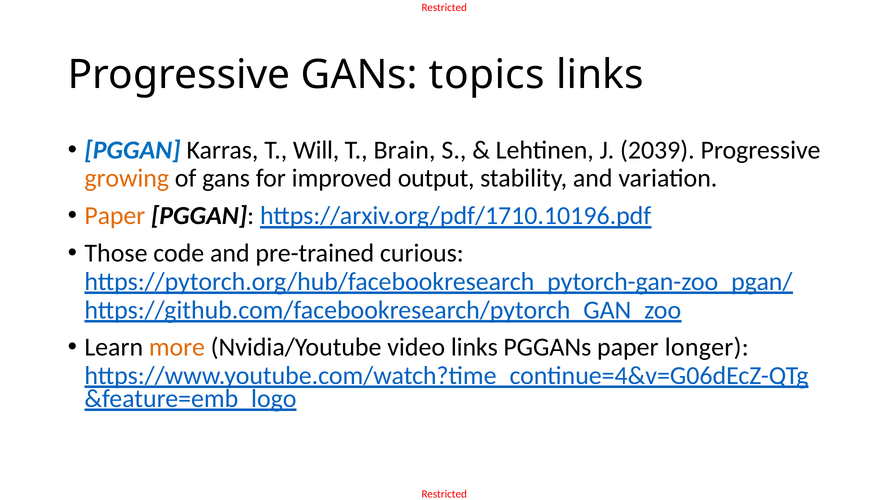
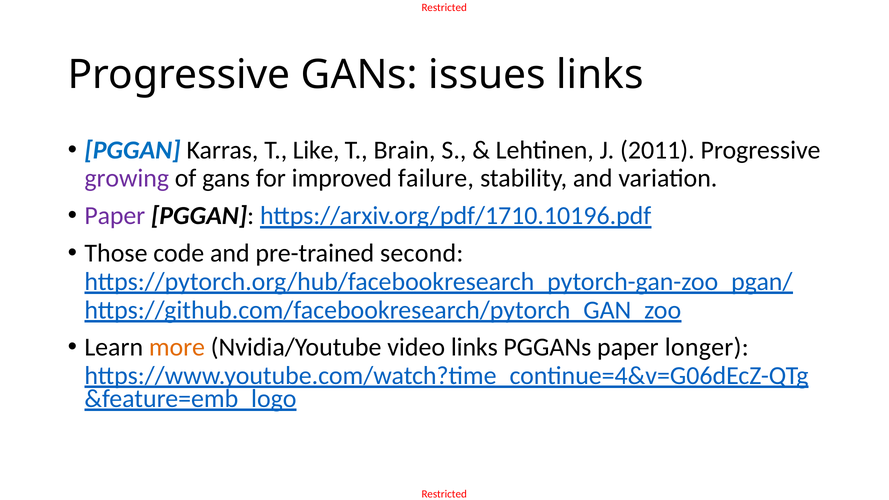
topics: topics -> issues (487, 75)
Will: Will -> Like (316, 150)
2039: 2039 -> 2011 (657, 150)
growing colour: orange -> purple (127, 178)
output: output -> failure (436, 178)
Paper colour: orange -> purple (115, 216)
curious: curious -> second (422, 253)
